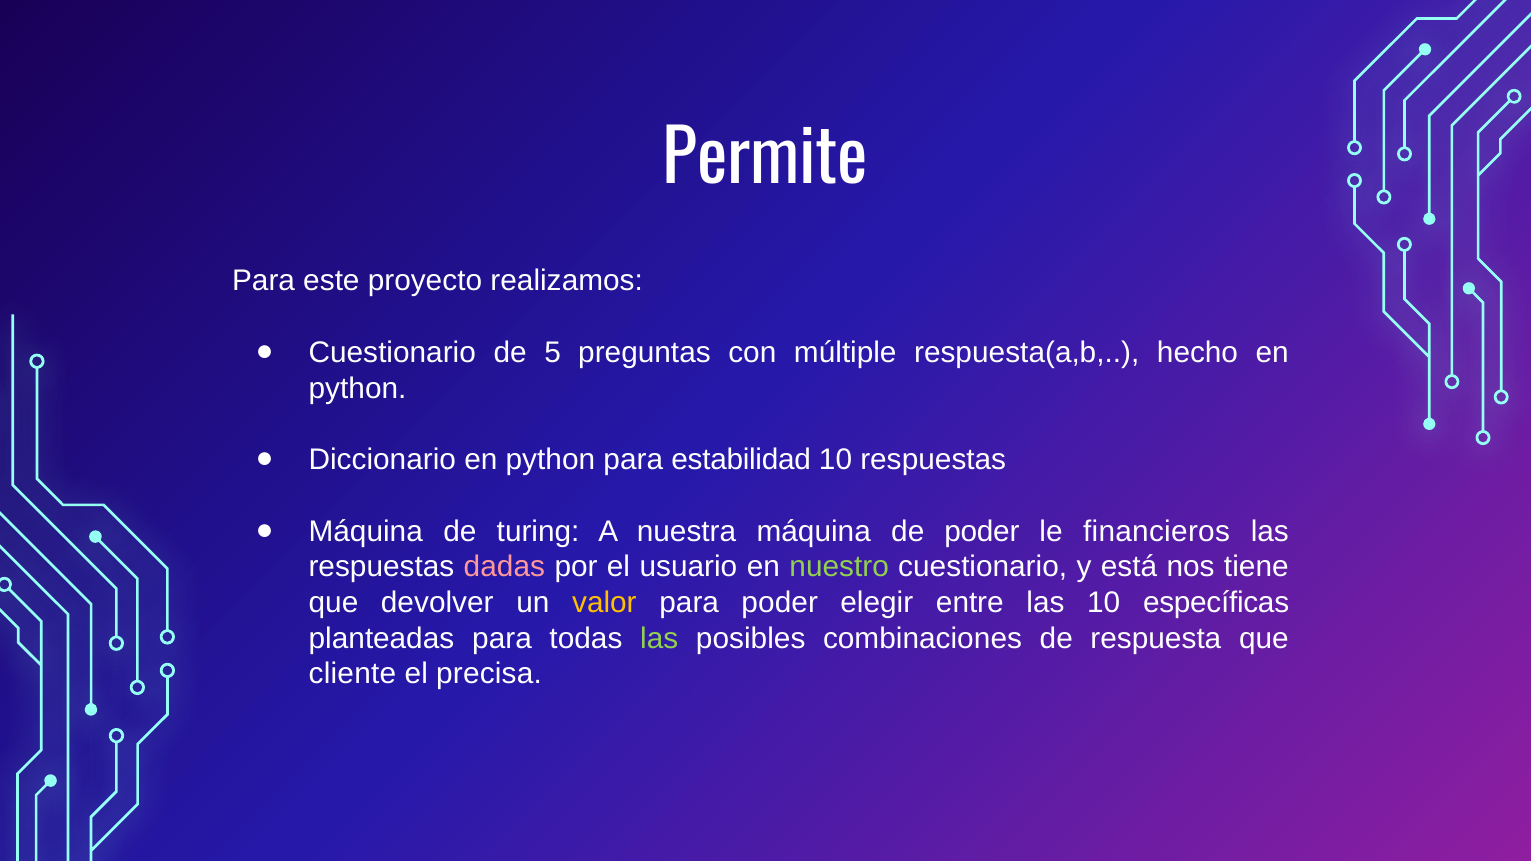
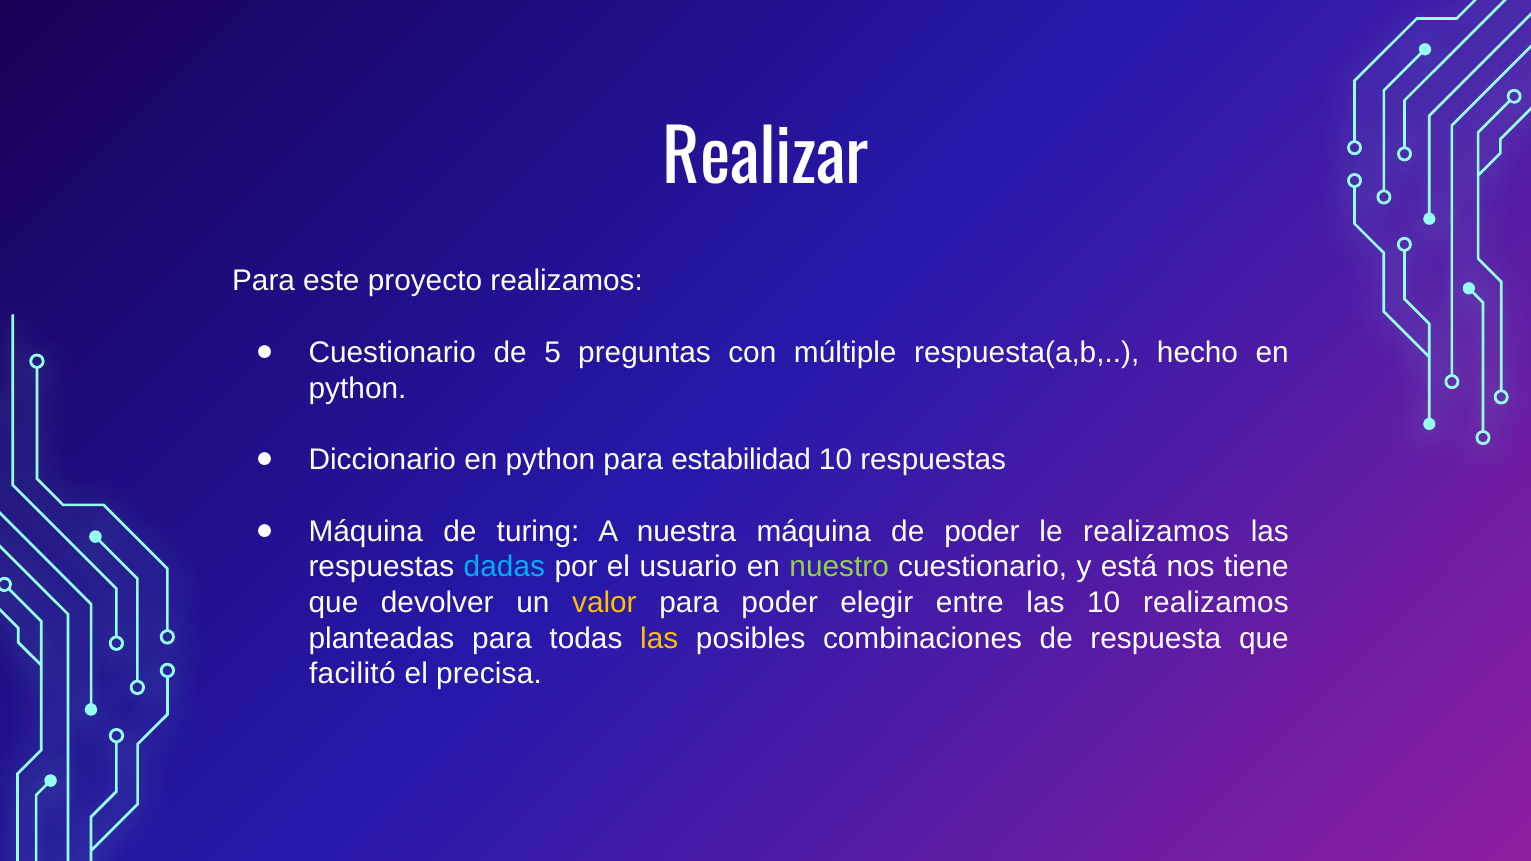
Permite: Permite -> Realizar (766, 160)
le financieros: financieros -> realizamos (1157, 531)
dadas colour: pink -> light blue (504, 567)
10 específicas: específicas -> realizamos (1216, 603)
las colour: light green -> yellow (659, 639)
cliente: cliente -> facilitó (352, 674)
